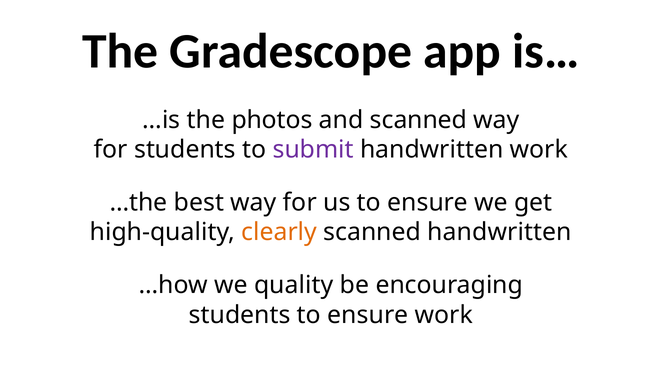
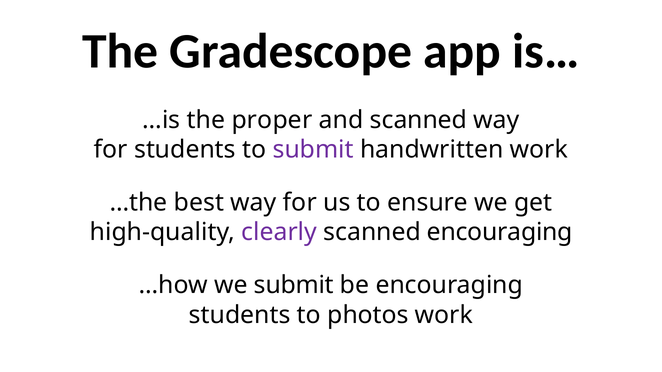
photos: photos -> proper (272, 120)
clearly colour: orange -> purple (279, 233)
scanned handwritten: handwritten -> encouraging (500, 233)
we quality: quality -> submit (294, 285)
students to ensure: ensure -> photos (368, 315)
